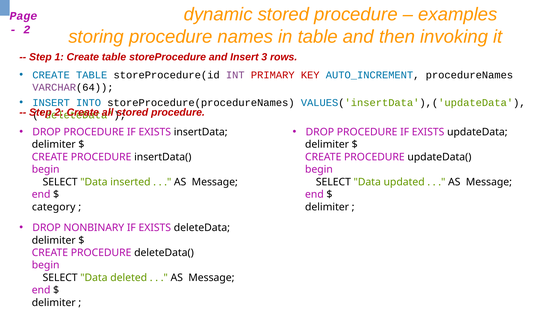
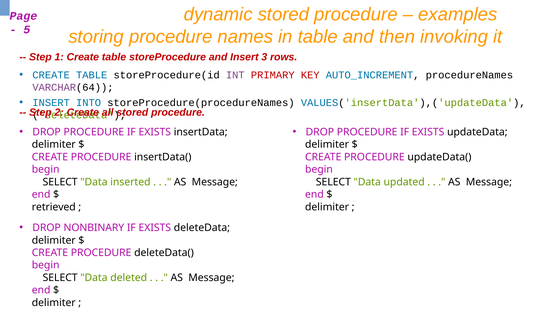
2: 2 -> 5 (27, 30)
category: category -> retrieved (54, 207)
